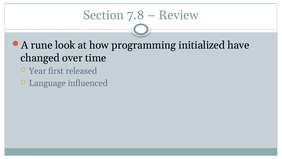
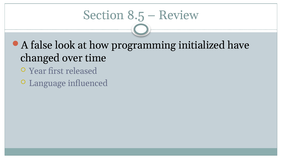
7.8: 7.8 -> 8.5 (136, 15)
rune: rune -> false (42, 45)
